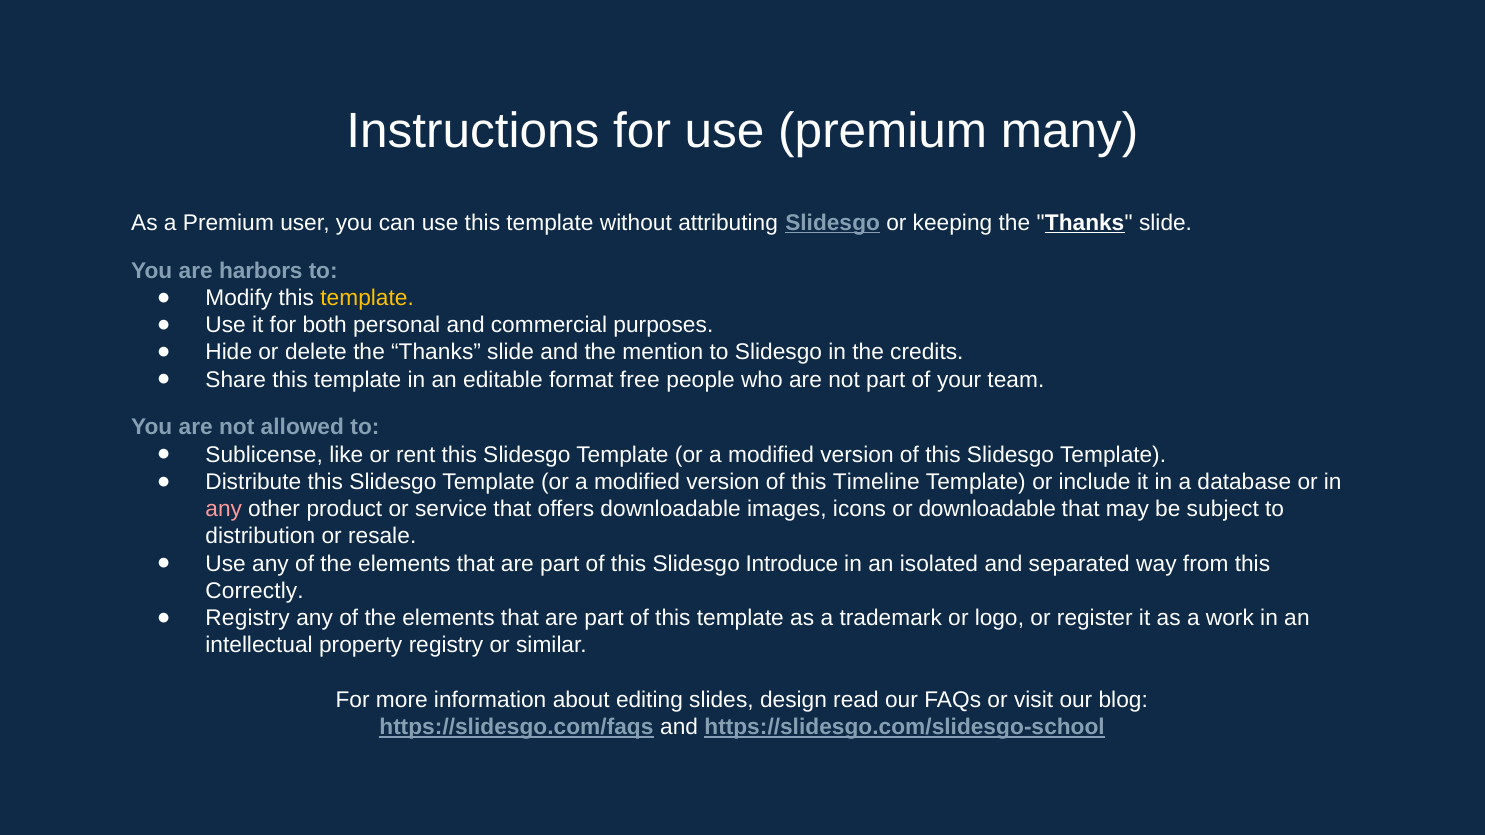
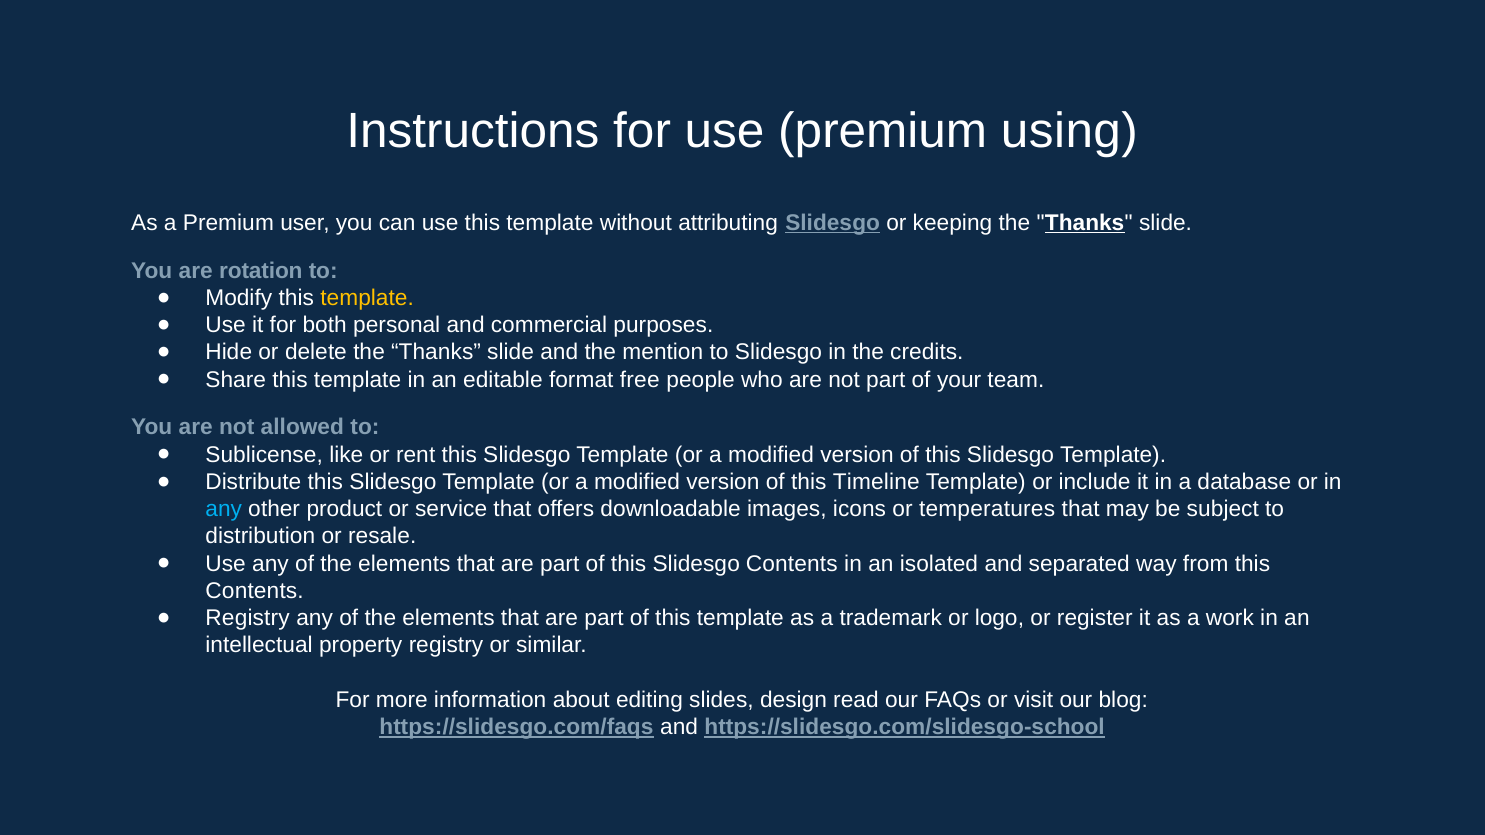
many: many -> using (1069, 131)
harbors: harbors -> rotation (261, 271)
any colour: pink -> light blue (224, 509)
or downloadable: downloadable -> temperatures (987, 509)
Slidesgo Introduce: Introduce -> Contents (792, 564)
Correctly: Correctly -> Contents (255, 591)
